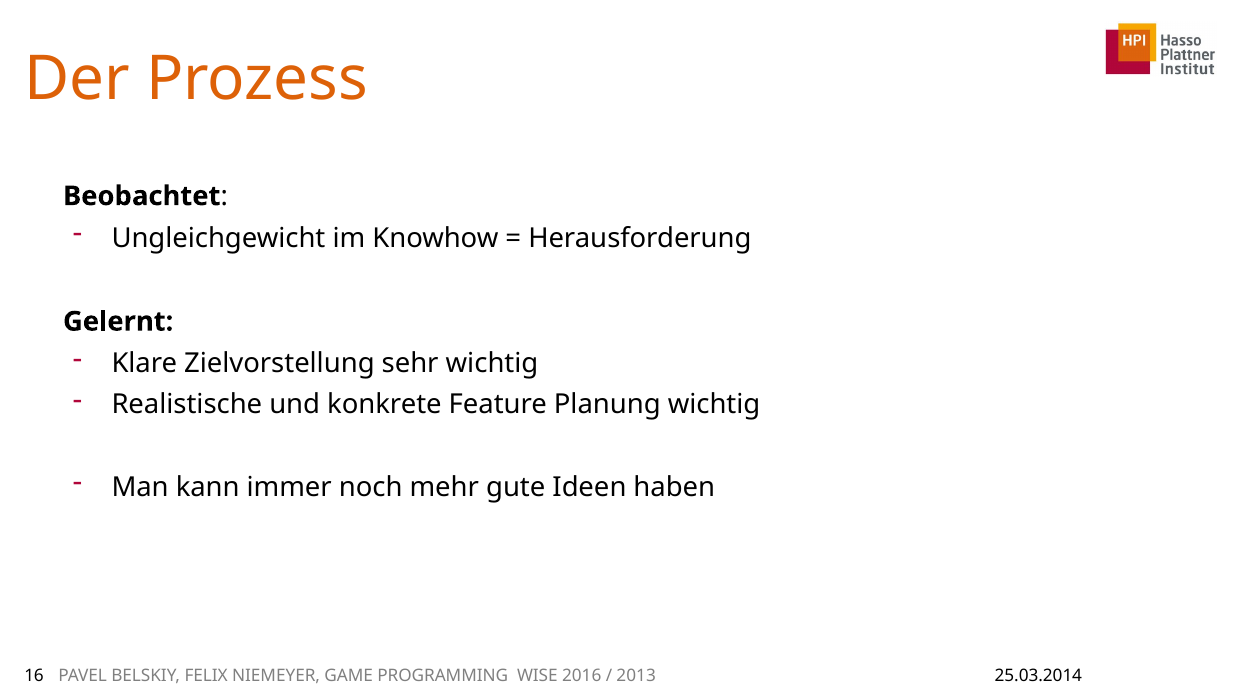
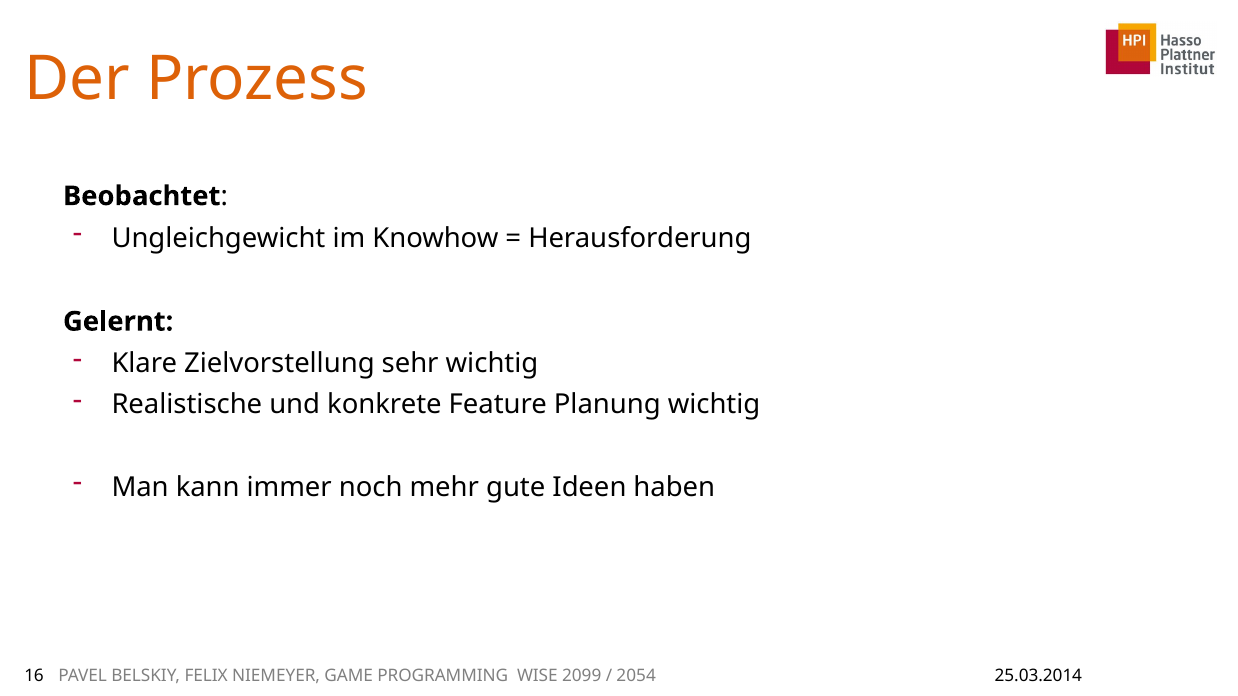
2016: 2016 -> 2099 (582, 676)
2013: 2013 -> 2054 (636, 676)
